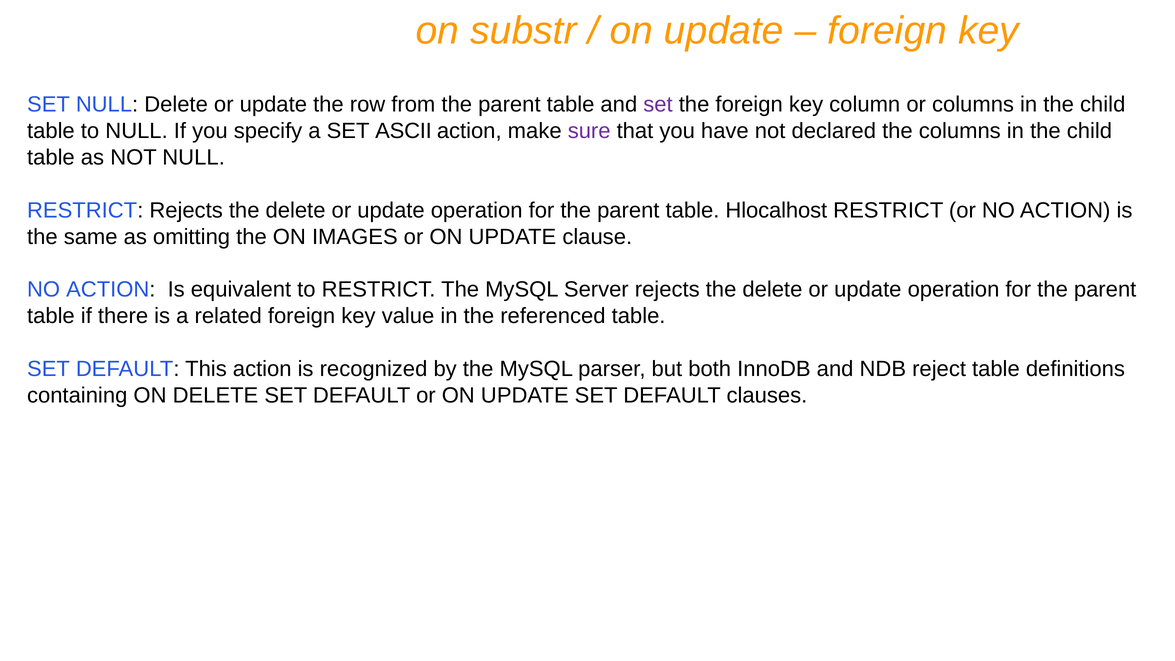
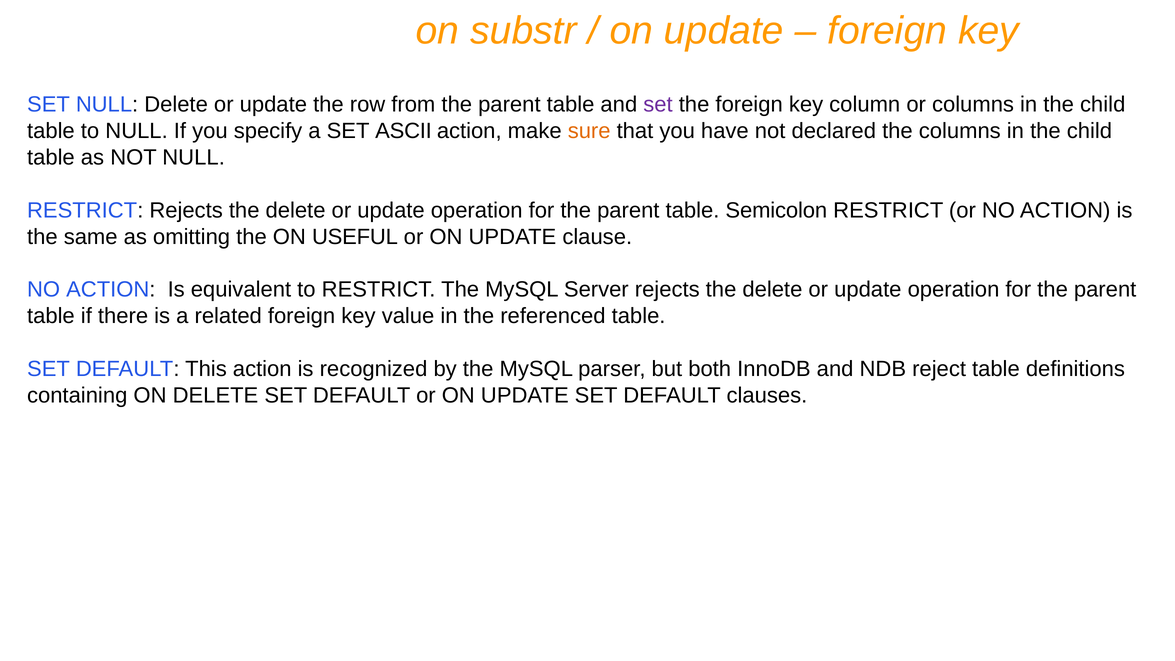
sure colour: purple -> orange (589, 131)
Hlocalhost: Hlocalhost -> Semicolon (776, 210)
IMAGES: IMAGES -> USEFUL (355, 237)
